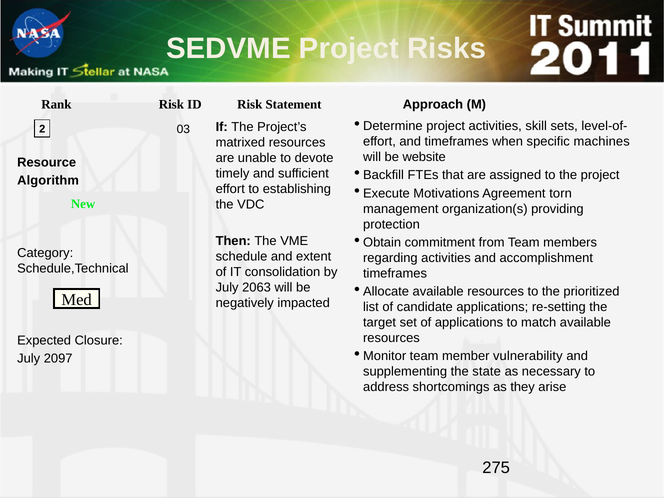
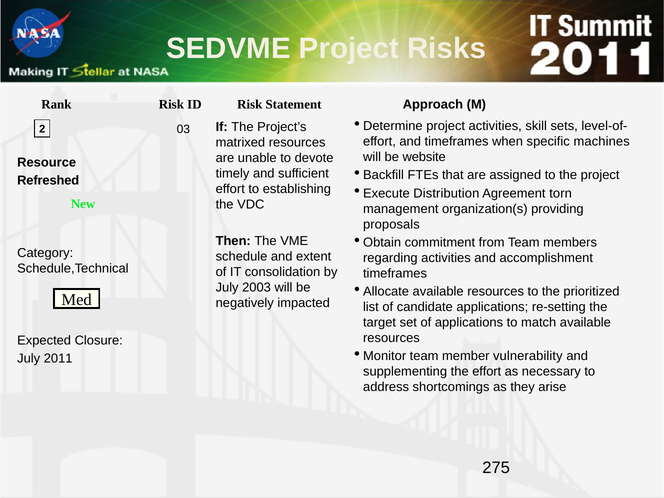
Algorithm: Algorithm -> Refreshed (48, 180)
Motivations: Motivations -> Distribution (446, 193)
protection: protection -> proposals (391, 224)
2063: 2063 -> 2003 (257, 287)
2097: 2097 -> 2011 (58, 359)
the state: state -> effort (487, 372)
